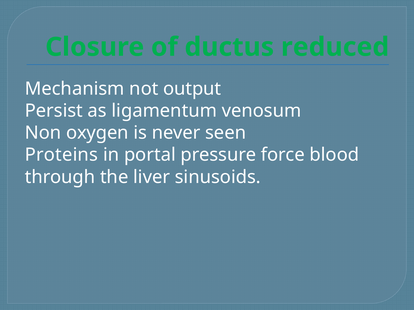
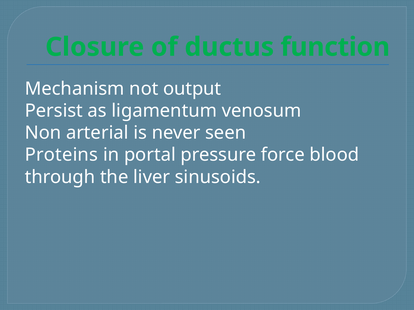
reduced: reduced -> function (335, 47)
oxygen: oxygen -> arterial (97, 133)
